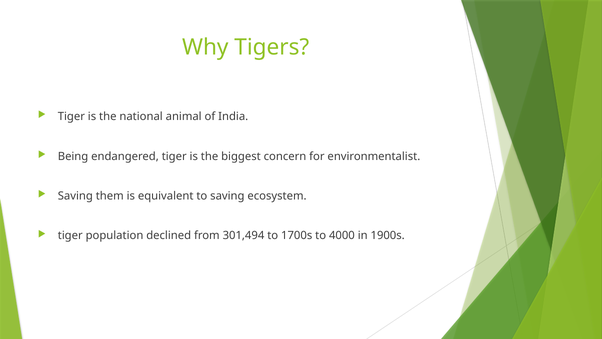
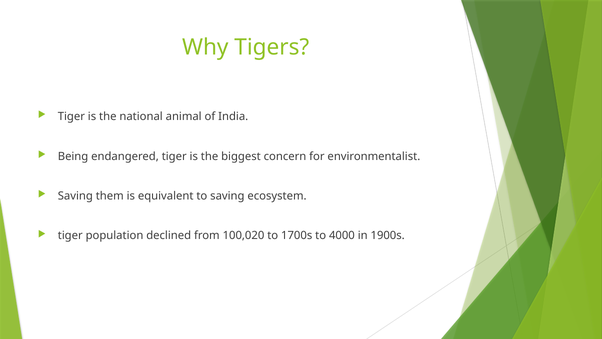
301,494: 301,494 -> 100,020 (243, 235)
